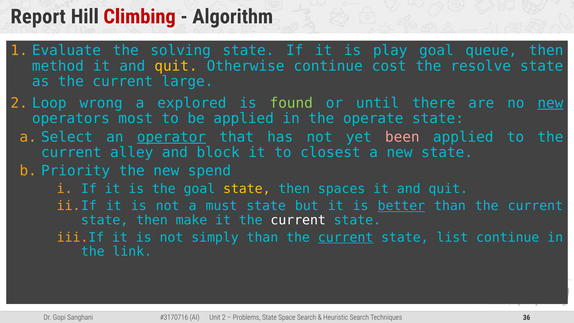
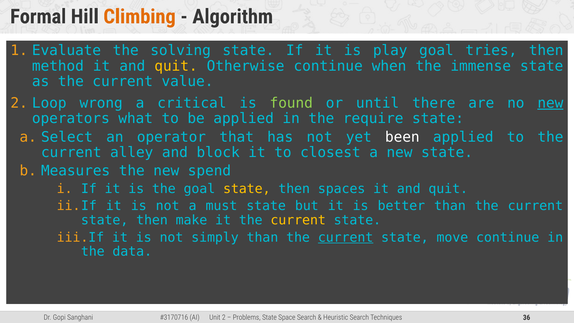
Report: Report -> Formal (38, 17)
Climbing colour: red -> orange (140, 17)
queue: queue -> tries (491, 50)
cost: cost -> when (389, 66)
resolve: resolve -> immense (481, 66)
large: large -> value (187, 81)
explored: explored -> critical (192, 103)
most: most -> what (136, 118)
operate: operate -> require (373, 118)
operator underline: present -> none (171, 137)
been colour: pink -> white (402, 137)
Priority: Priority -> Measures (76, 171)
better underline: present -> none (401, 206)
current colour: white -> yellow (298, 220)
list: list -> move (452, 237)
link: link -> data (132, 251)
